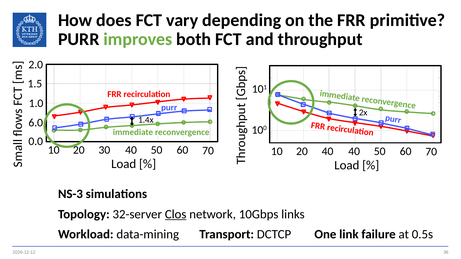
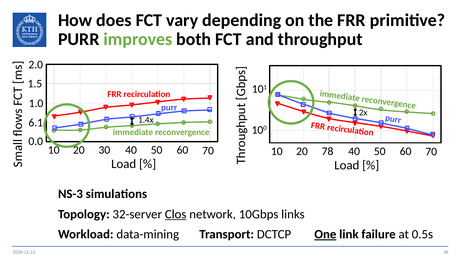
6.0: 6.0 -> 6.1 (36, 123)
20 40: 40 -> 78 (328, 151)
One underline: none -> present (325, 235)
